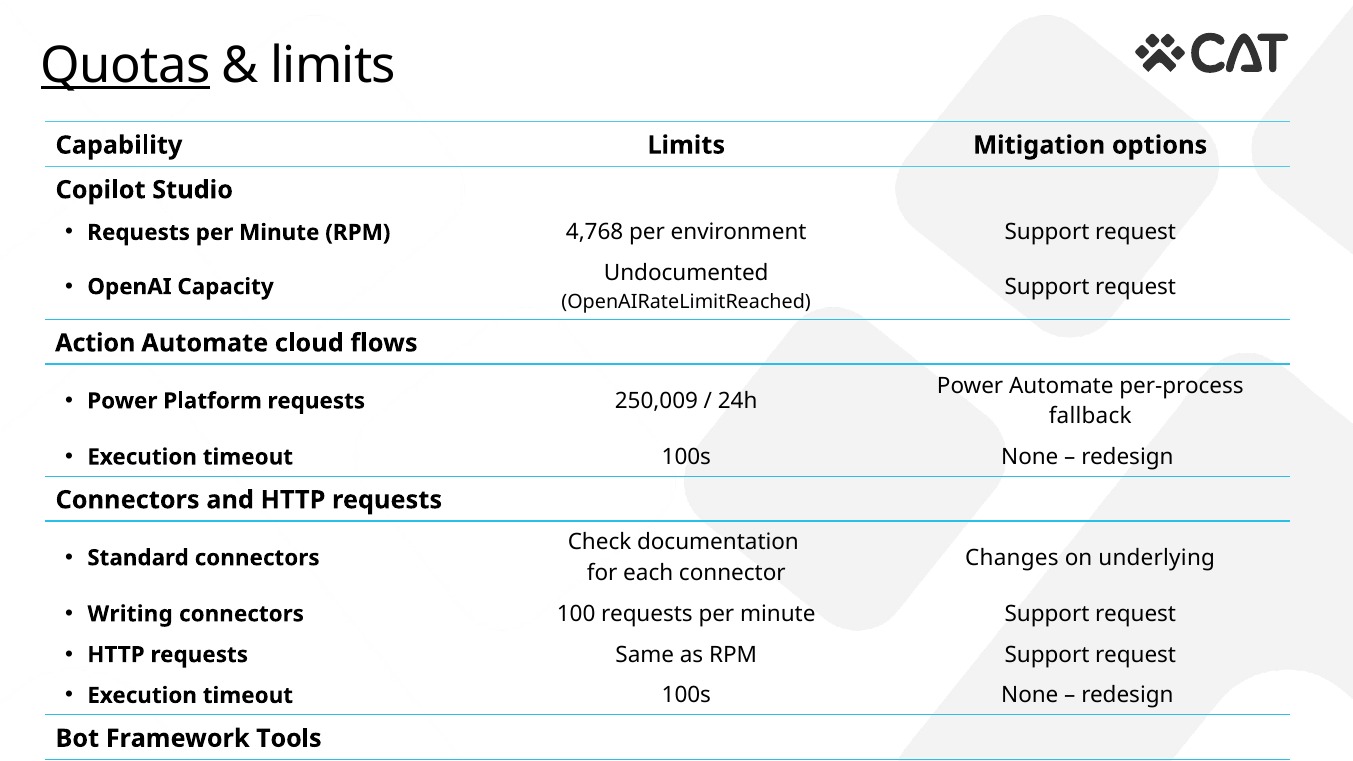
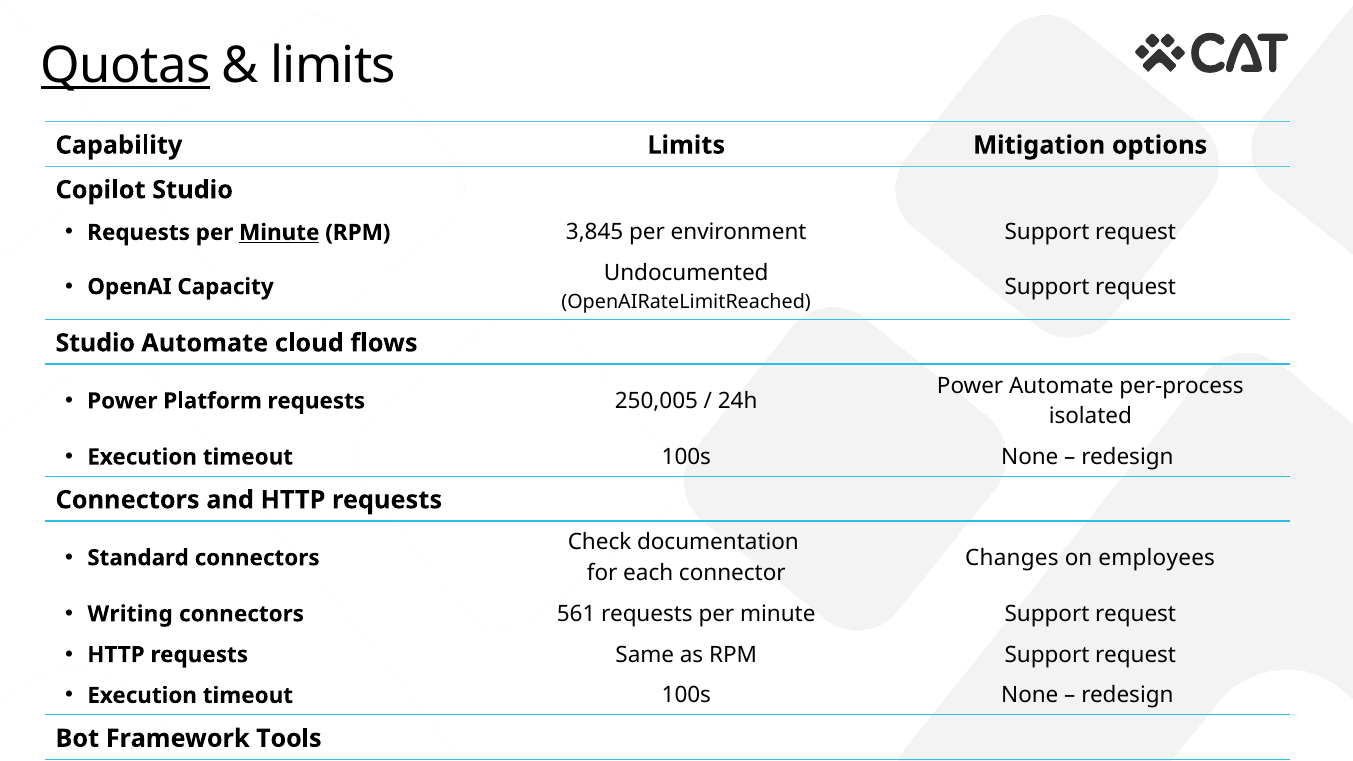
Minute underline: none -> present (279, 233)
4,768: 4,768 -> 3,845 (595, 233)
Action: Action -> Studio (95, 343)
250,009: 250,009 -> 250,005 (656, 401)
fallback: fallback -> isolated (1090, 416)
underlying: underlying -> employees (1157, 558)
100: 100 -> 561 (576, 614)
